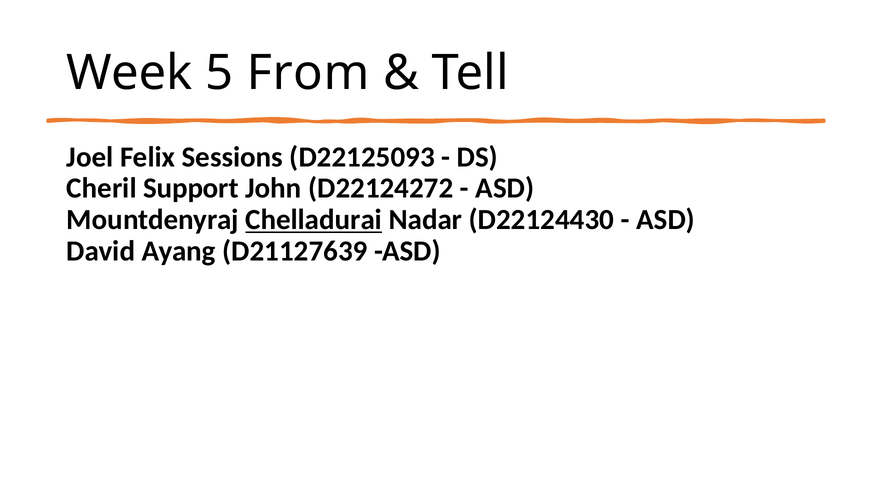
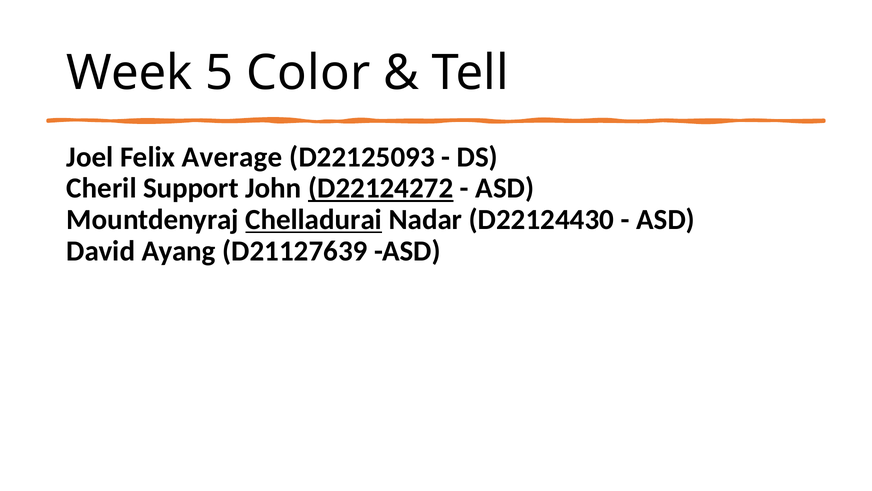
From: From -> Color (308, 73)
Sessions: Sessions -> Average (232, 157)
D22124272 underline: none -> present (381, 188)
